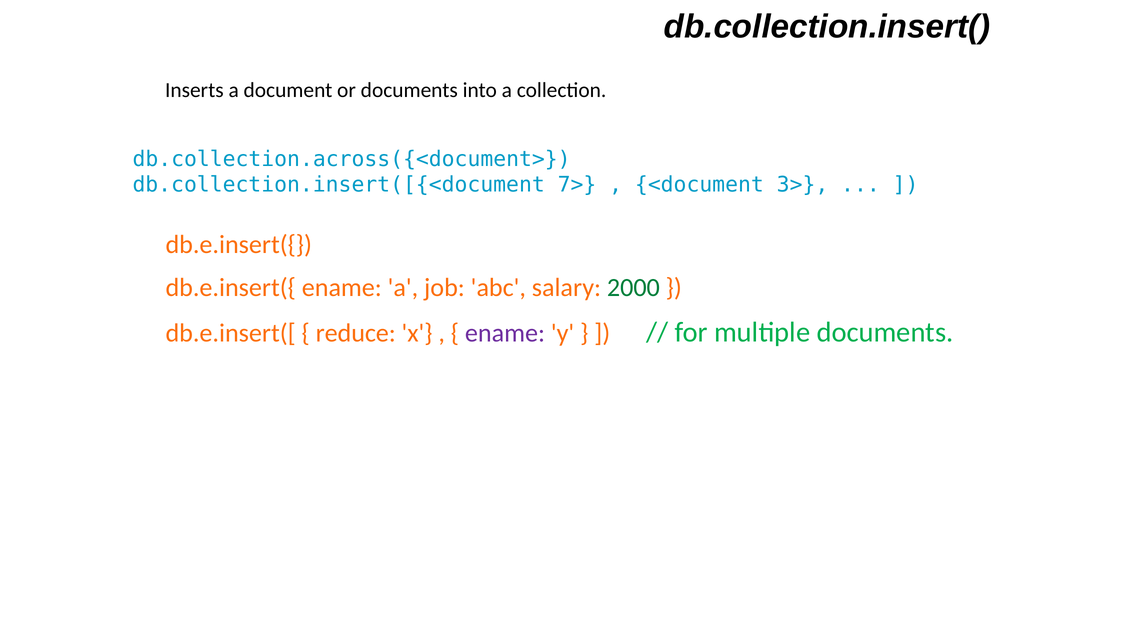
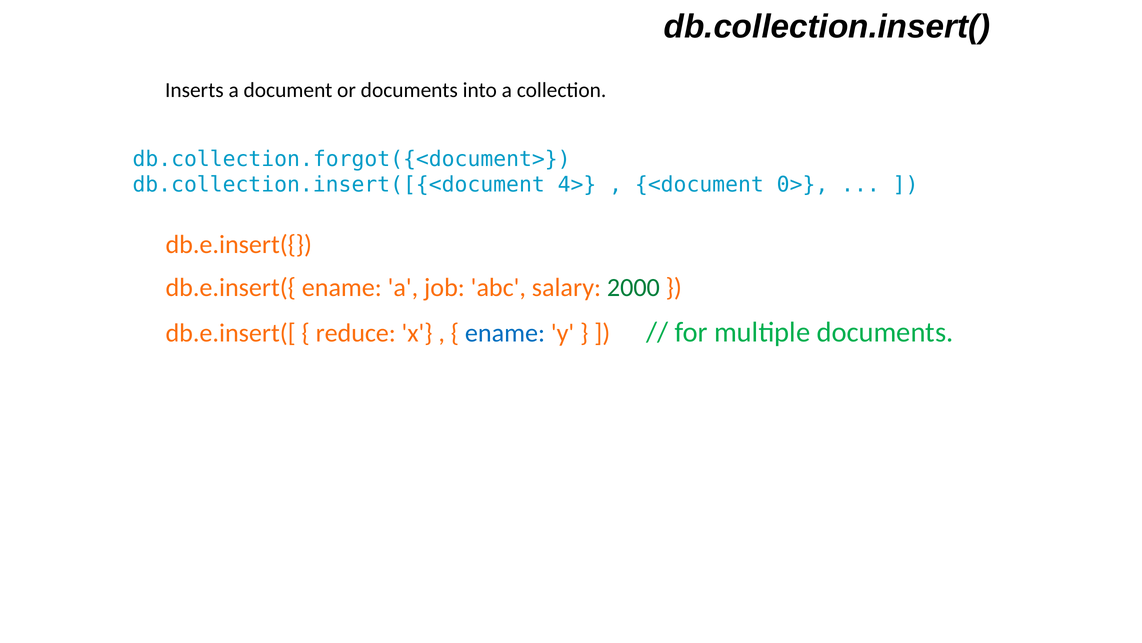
db.collection.across({<document>: db.collection.across({<document> -> db.collection.forgot({<document> (352, 159)
7>: 7> -> 4> (577, 185)
3>: 3> -> 0> (803, 185)
ename colour: purple -> blue (505, 333)
